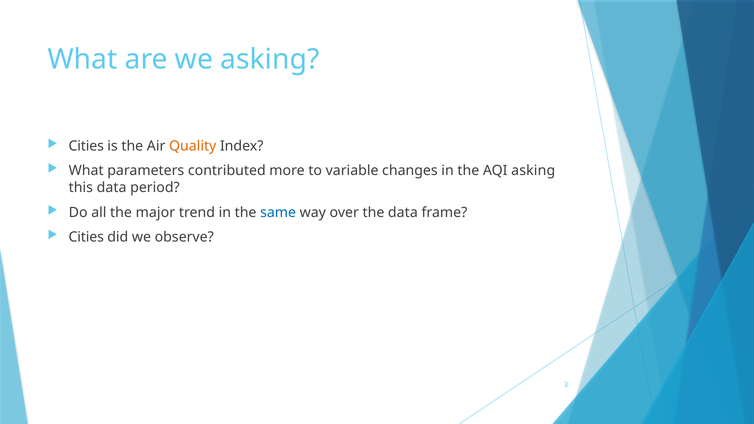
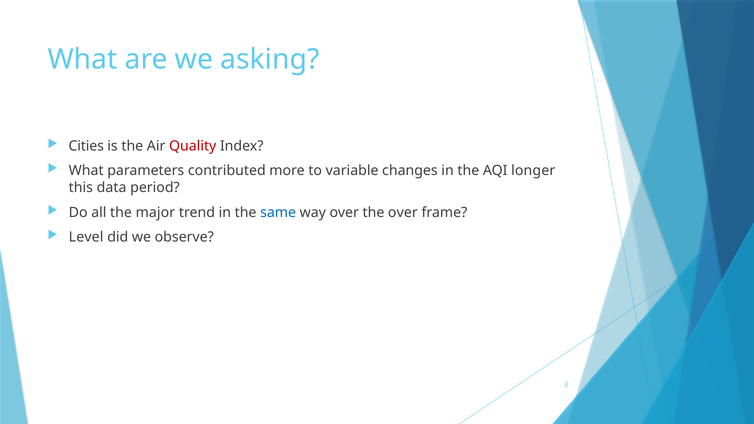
Quality colour: orange -> red (193, 146)
AQI asking: asking -> longer (533, 171)
the data: data -> over (403, 213)
Cities: Cities -> Level (86, 237)
